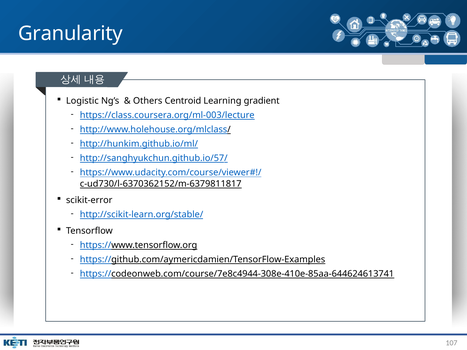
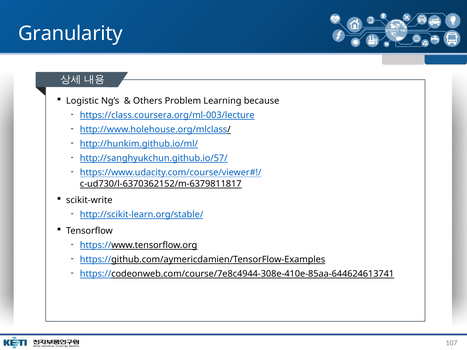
Centroid: Centroid -> Problem (183, 101)
gradient: gradient -> because (262, 101)
scikit-error: scikit-error -> scikit-write (89, 200)
